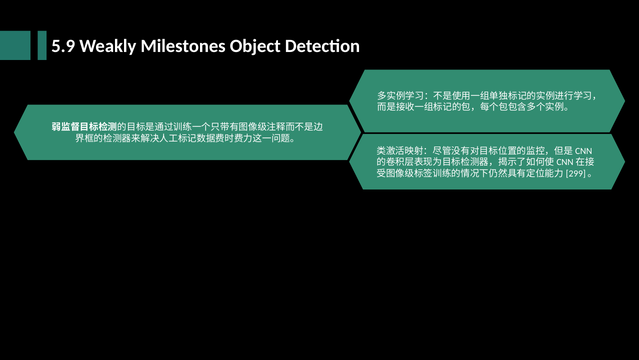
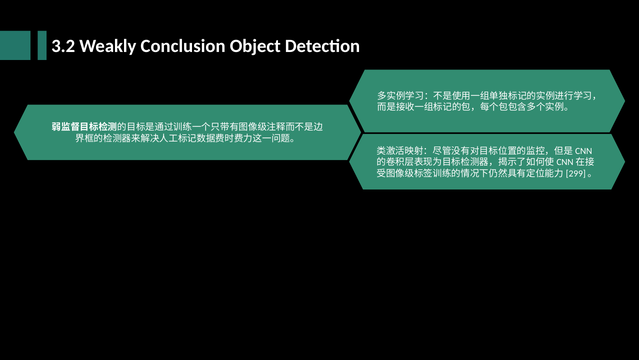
5.9: 5.9 -> 3.2 (63, 46)
Milestones: Milestones -> Conclusion (183, 46)
